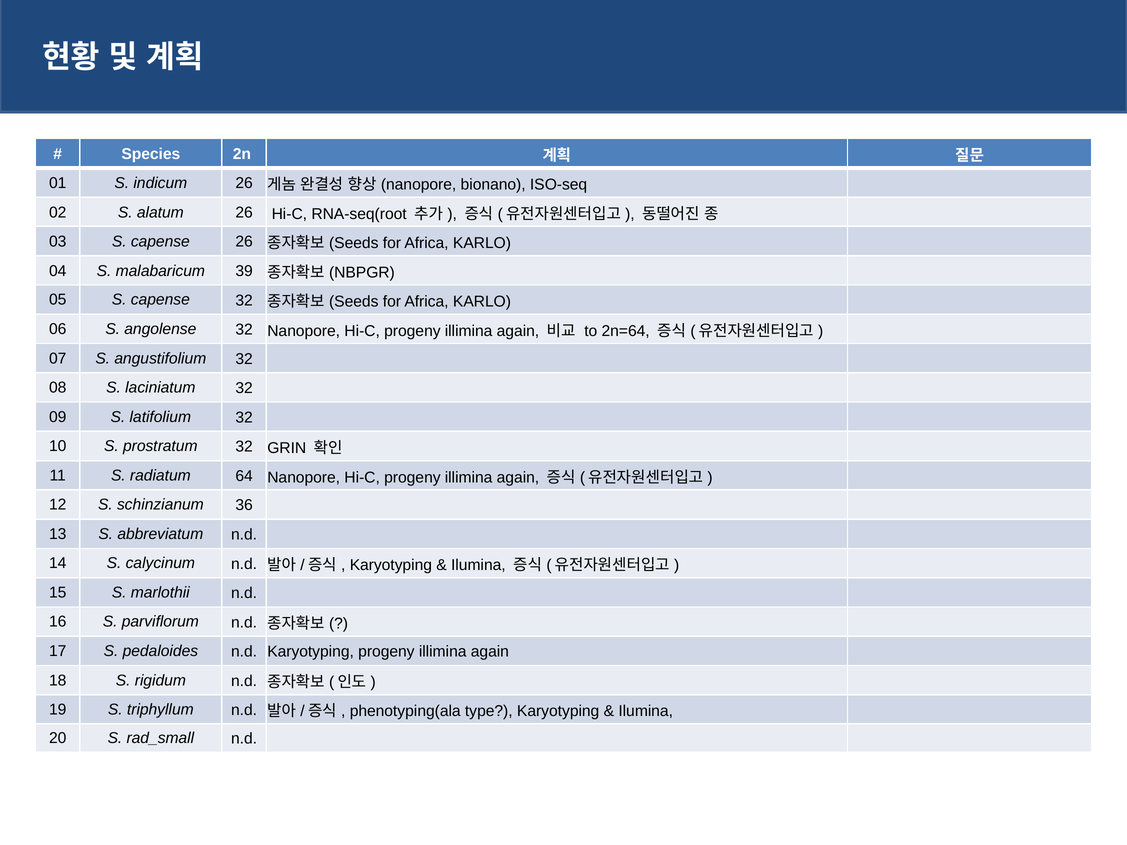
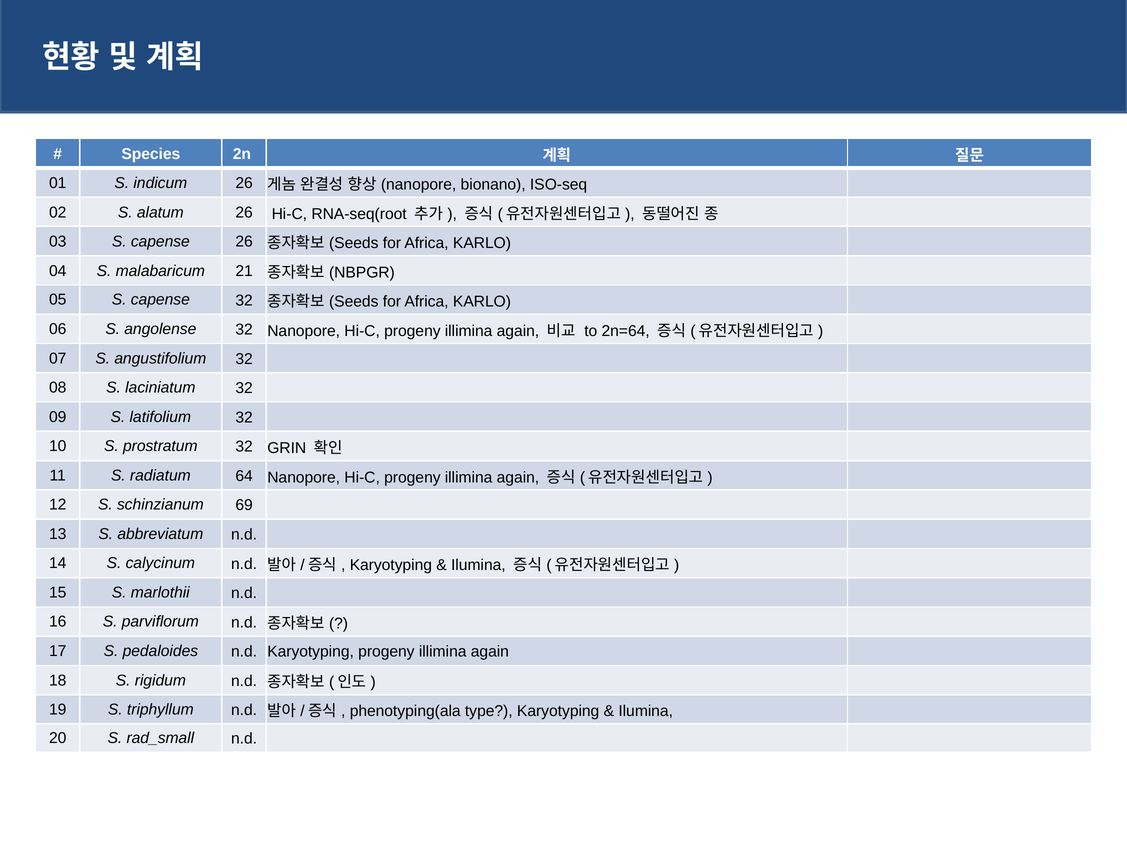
39: 39 -> 21 (244, 271)
36: 36 -> 69 (244, 505)
